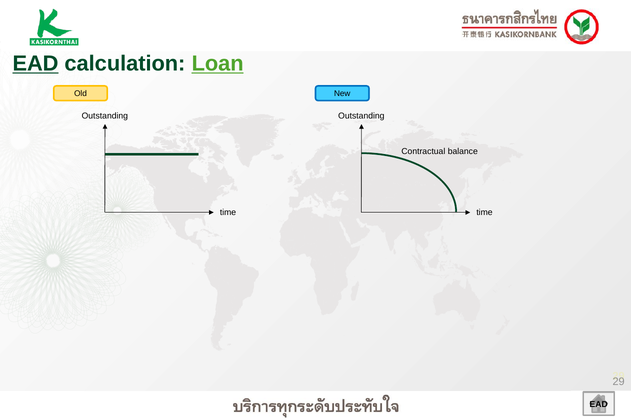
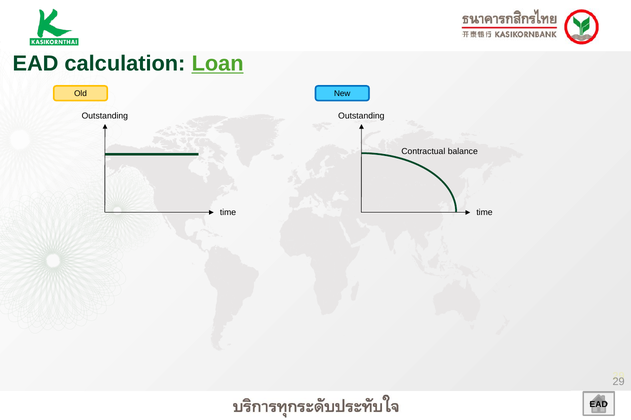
EAD underline: present -> none (36, 64)
